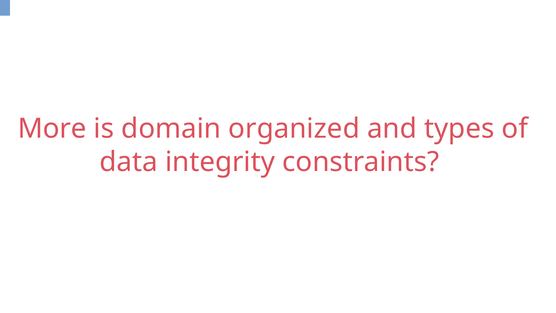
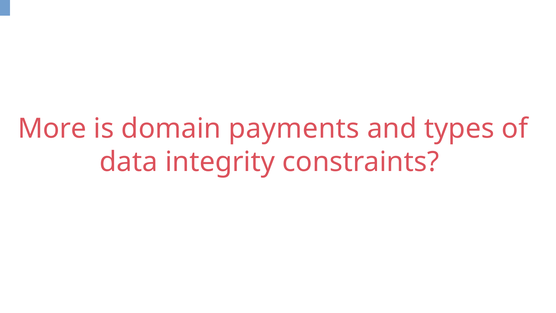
organized: organized -> payments (294, 128)
